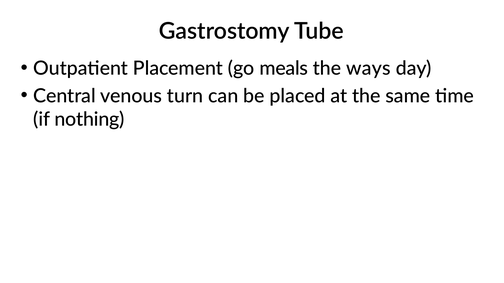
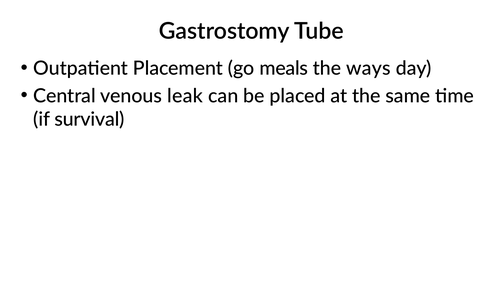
turn: turn -> leak (185, 96)
nothing: nothing -> survival (90, 120)
